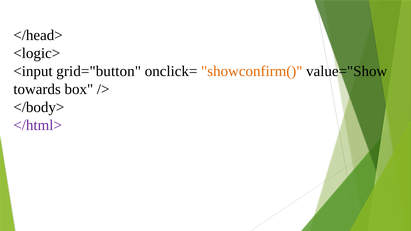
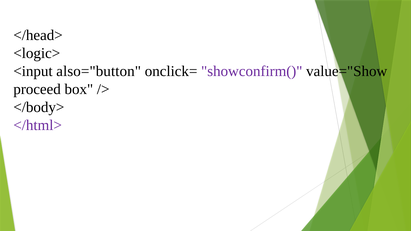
grid="button: grid="button -> also="button (99, 71)
showconfirm( colour: orange -> purple (252, 71)
towards: towards -> proceed (37, 89)
